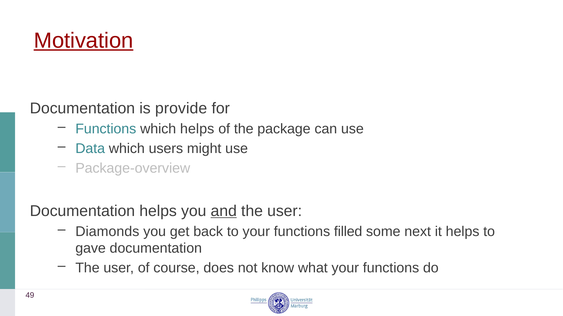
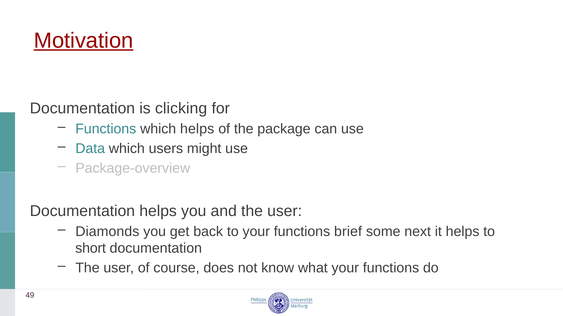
provide: provide -> clicking (181, 109)
and underline: present -> none (224, 211)
filled: filled -> brief (348, 232)
gave: gave -> short (91, 249)
